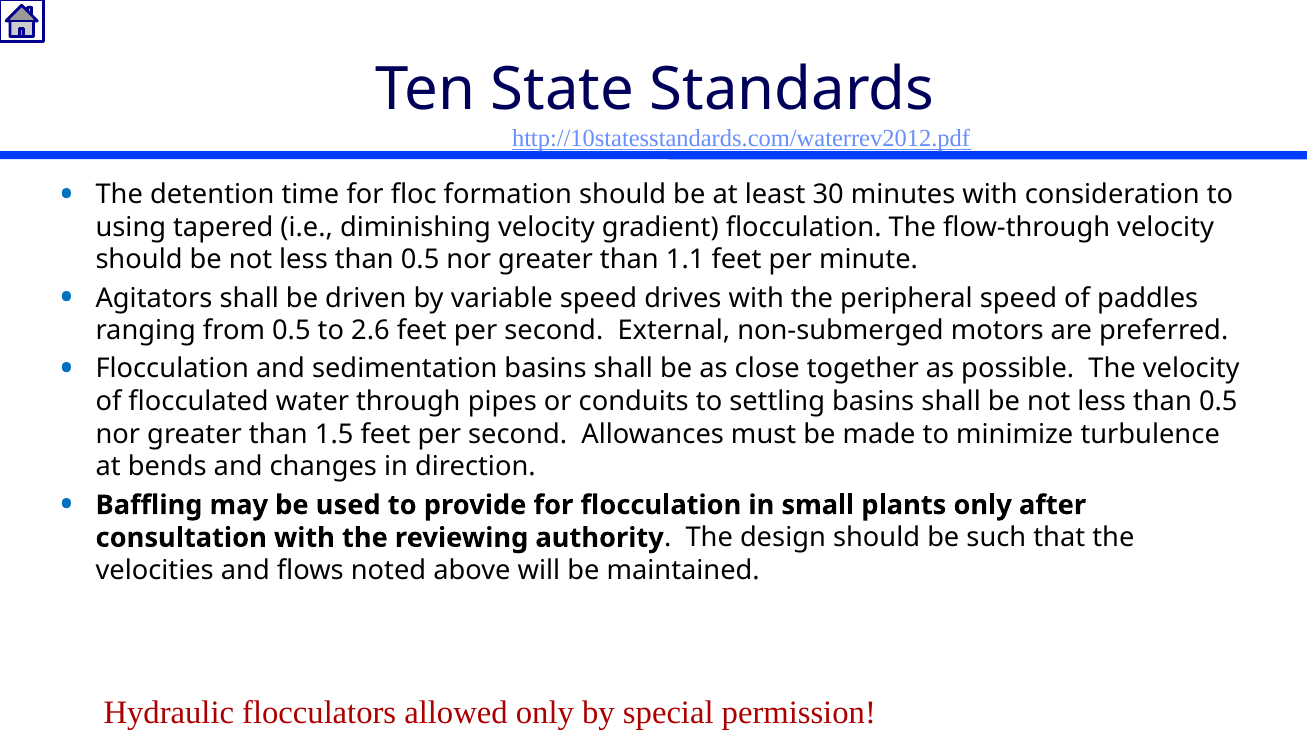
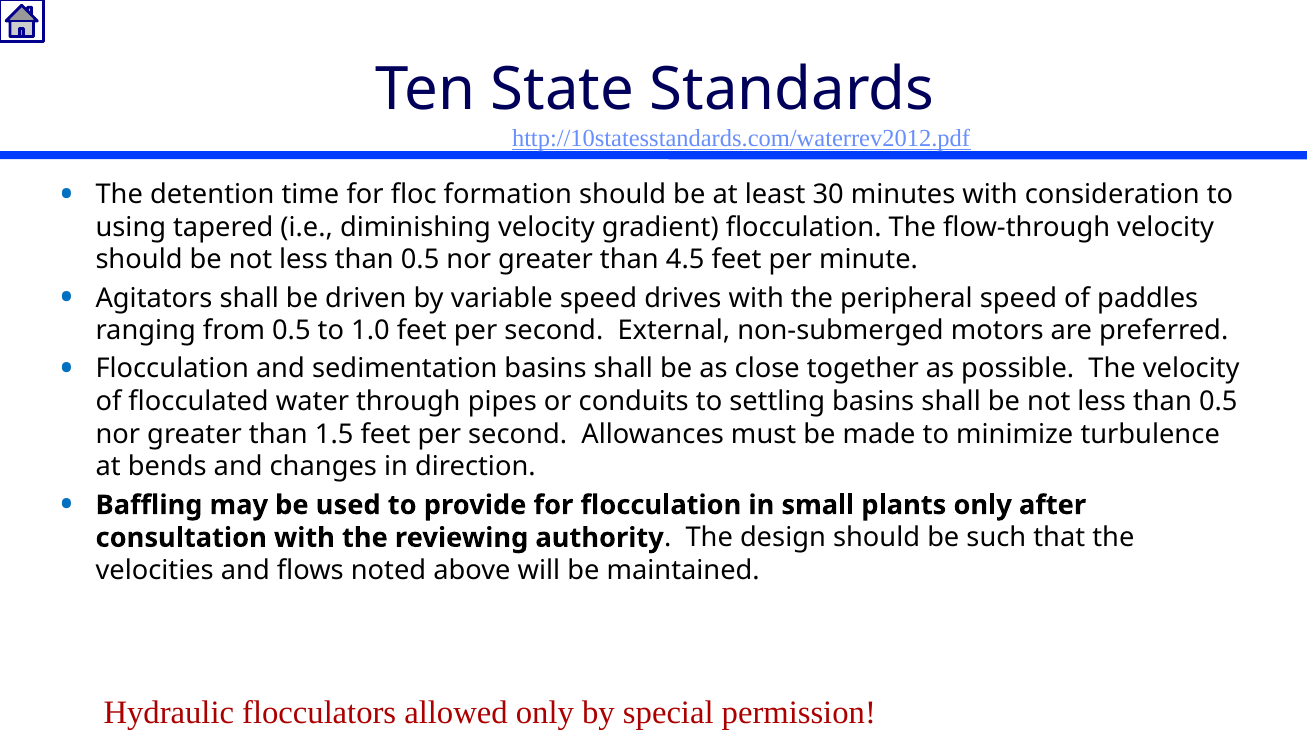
1.1: 1.1 -> 4.5 (685, 260)
2.6: 2.6 -> 1.0 (370, 331)
